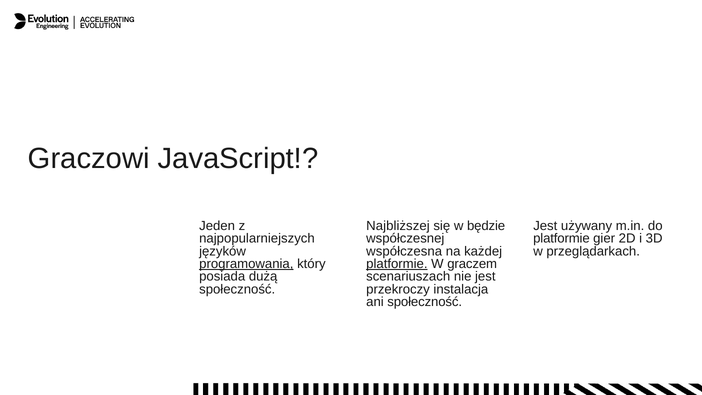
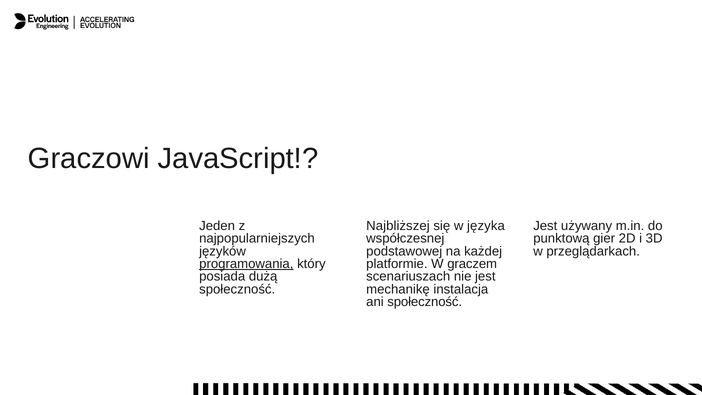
będzie: będzie -> języka (486, 226)
platformie: platformie -> punktową (561, 238)
współczesna: współczesna -> podstawowej (404, 251)
platformie underline: present -> none (397, 264)
przekroczy: przekroczy -> mechanikę (398, 289)
